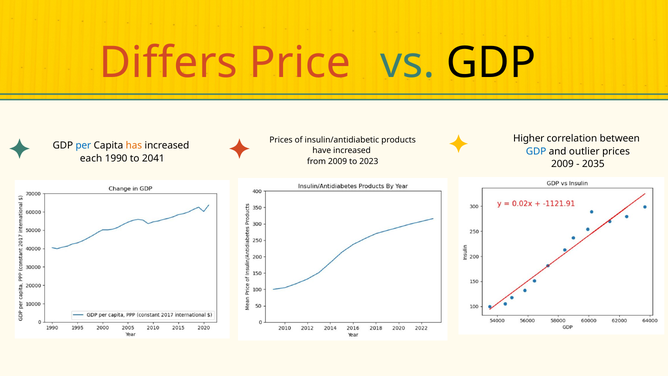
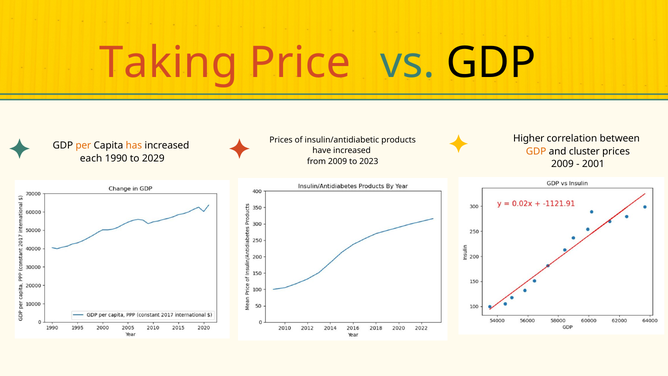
Differs: Differs -> Taking (169, 63)
per colour: blue -> orange (83, 145)
GDP colour: blue -> orange (536, 151)
outlier: outlier -> cluster (584, 151)
2041: 2041 -> 2029 (153, 158)
2035: 2035 -> 2001 (593, 164)
